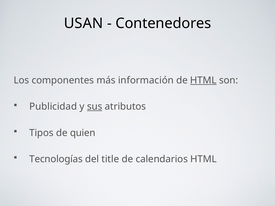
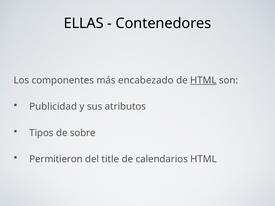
USAN: USAN -> ELLAS (84, 23)
información: información -> encabezado (146, 80)
sus underline: present -> none (95, 107)
quien: quien -> sobre (83, 133)
Tecnologías: Tecnologías -> Permitieron (56, 159)
